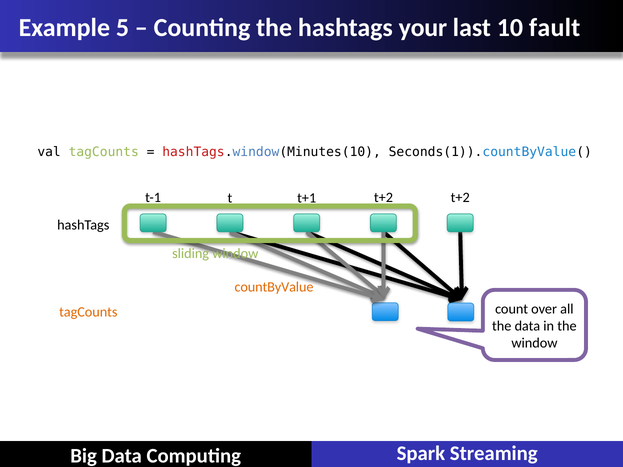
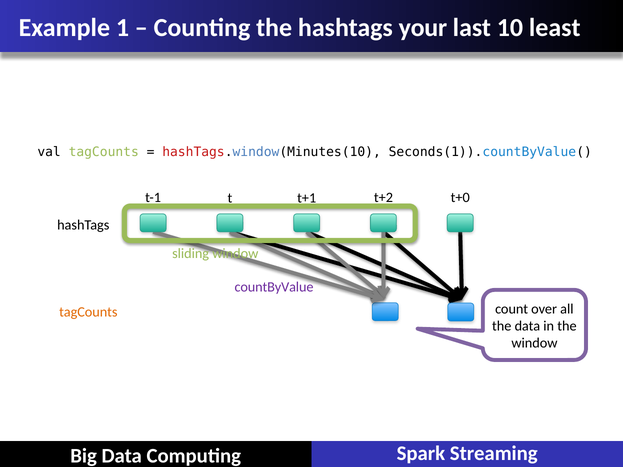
5: 5 -> 1 (122, 28)
fault: fault -> least (555, 28)
t+2: t+2 -> t+0 (460, 198)
countByValue colour: orange -> purple (274, 287)
